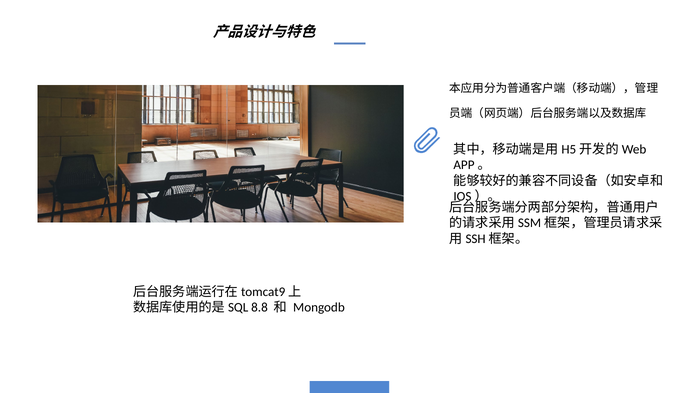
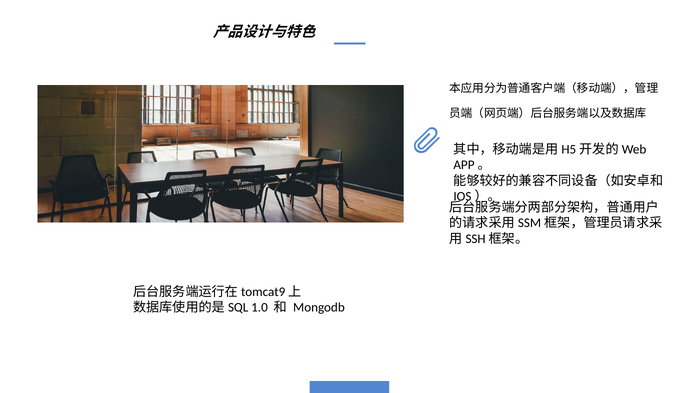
8.8: 8.8 -> 1.0 (260, 308)
